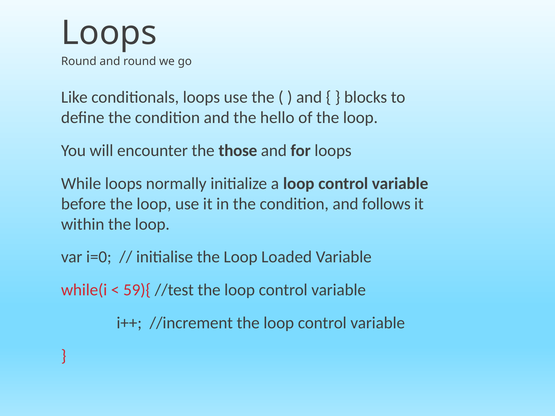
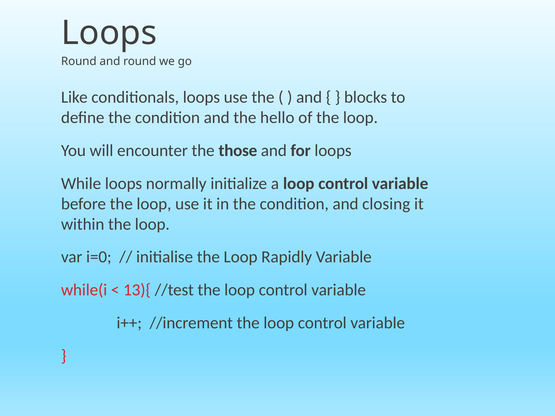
follows: follows -> closing (386, 204)
Loaded: Loaded -> Rapidly (287, 257)
59){: 59){ -> 13){ (137, 290)
